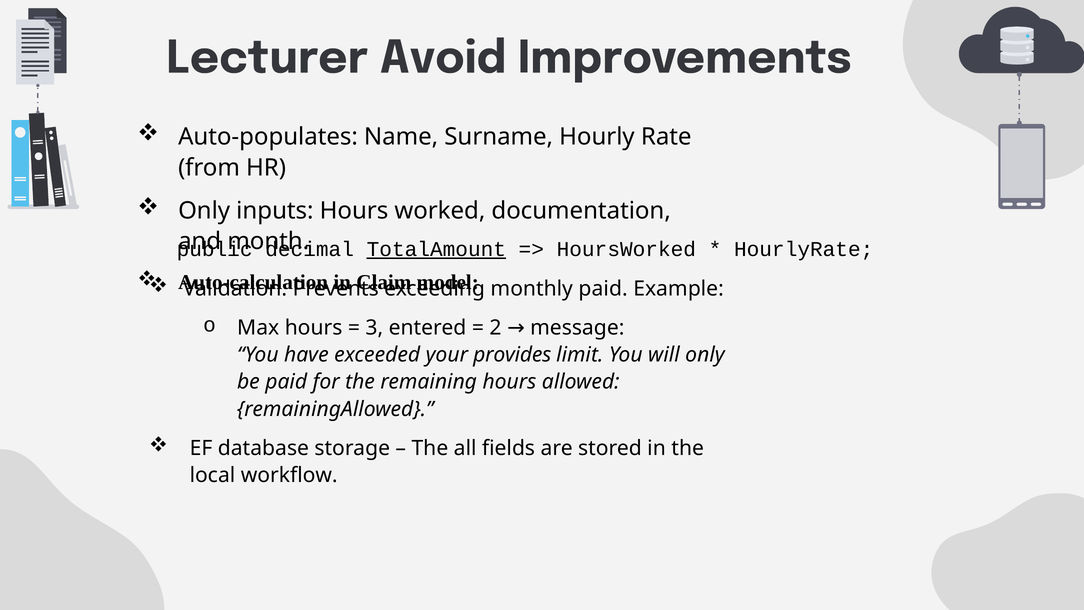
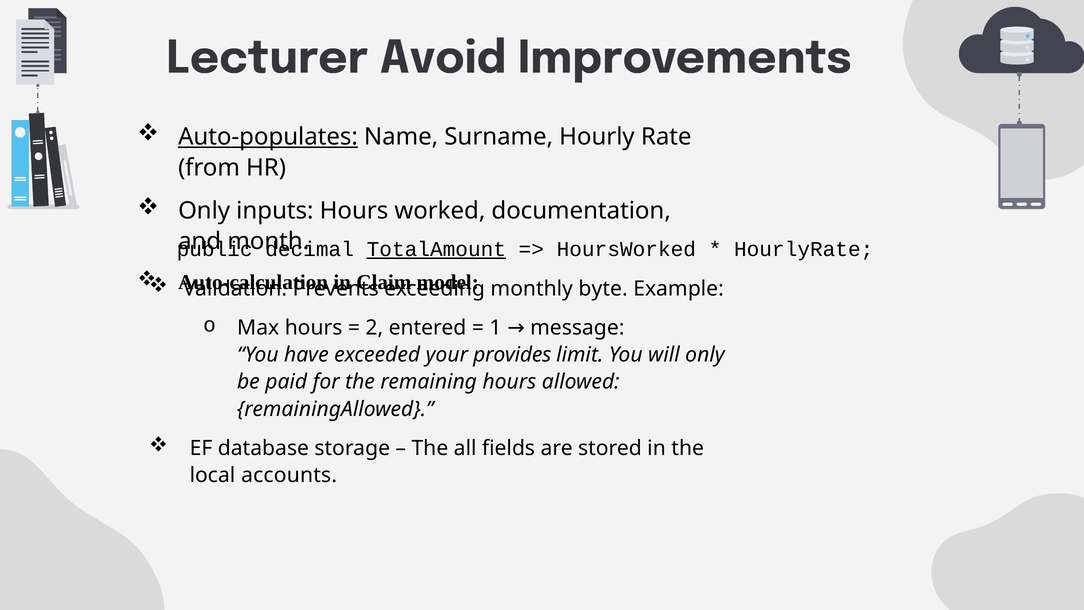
Auto-populates underline: none -> present (268, 137)
monthly paid: paid -> byte (603, 289)
3: 3 -> 2 (374, 328)
2: 2 -> 1 (495, 328)
workflow: workflow -> accounts (289, 475)
